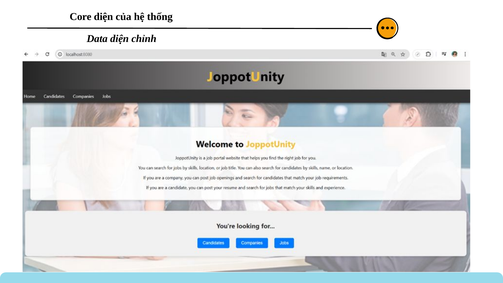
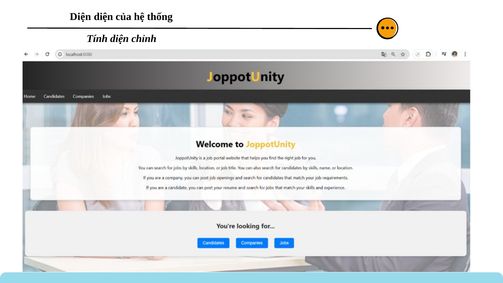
Core: Core -> Diện (80, 17)
Data: Data -> Tính (97, 39)
